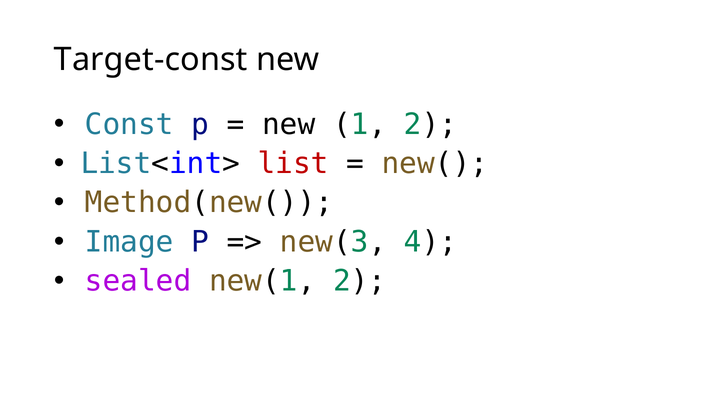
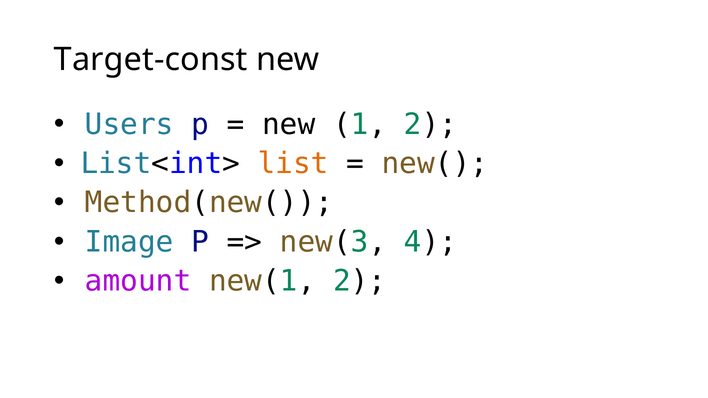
Const: Const -> Users (129, 124)
list colour: red -> orange (293, 164)
sealed: sealed -> amount (138, 281)
